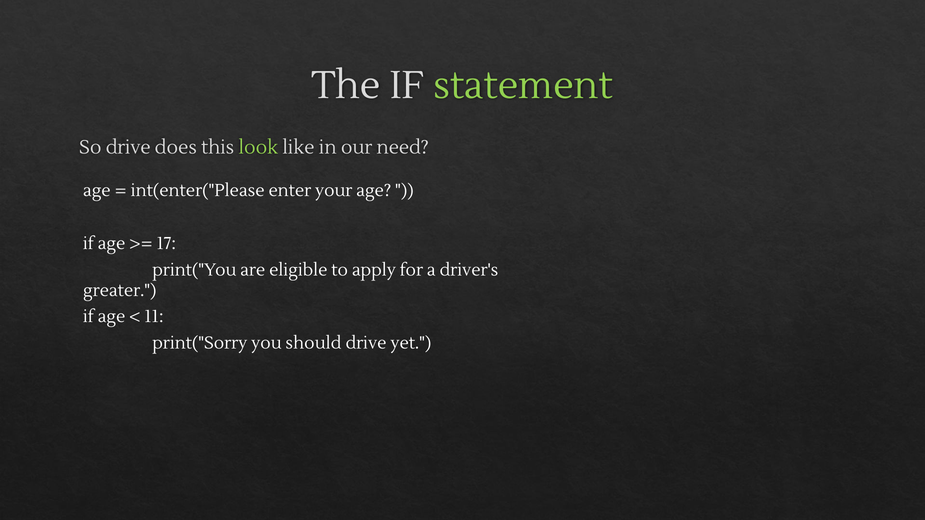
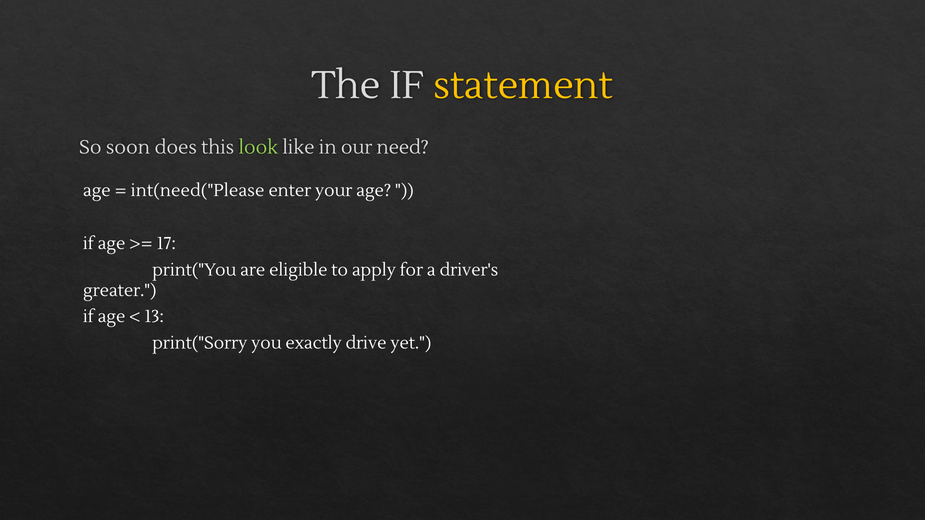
statement colour: light green -> yellow (523, 86)
So drive: drive -> soon (128, 148)
int(enter("Please: int(enter("Please -> int(need("Please (198, 191)
11: 11 -> 13 (154, 317)
should: should -> exactly (314, 343)
